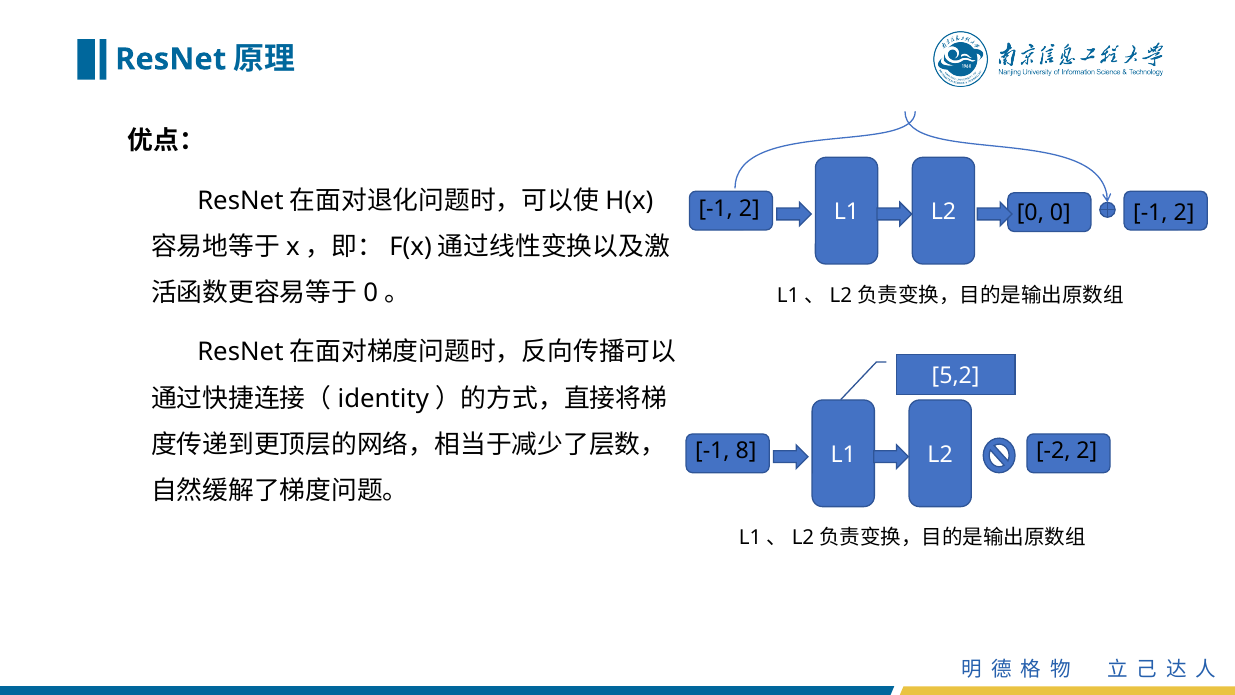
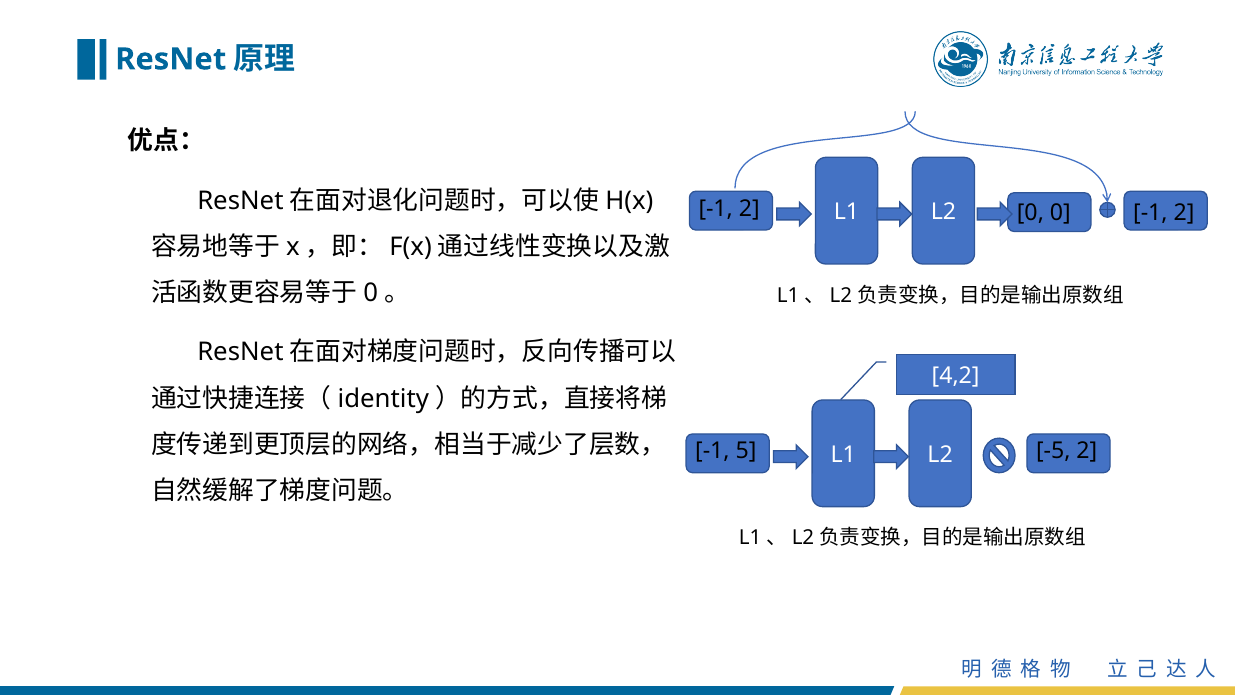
5,2: 5,2 -> 4,2 (956, 376)
8: 8 -> 5 (746, 451)
-2: -2 -> -5 (1053, 451)
